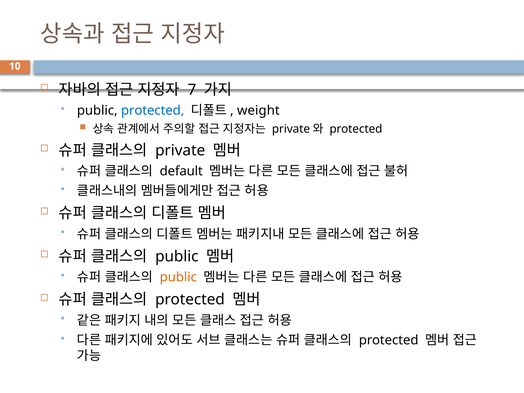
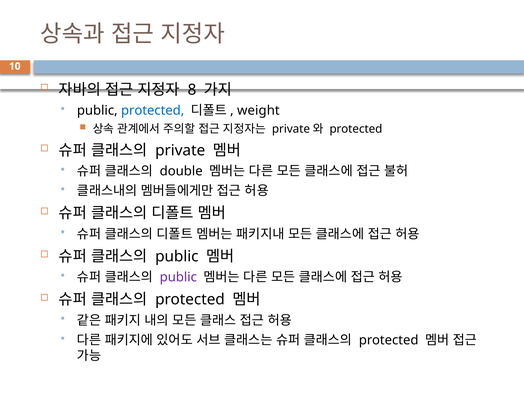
7: 7 -> 8 (192, 90)
default: default -> double (181, 171)
public colour: orange -> purple (178, 277)
